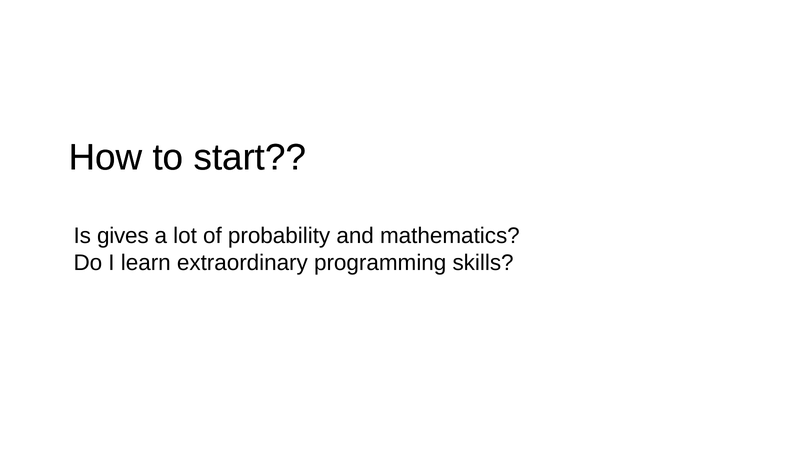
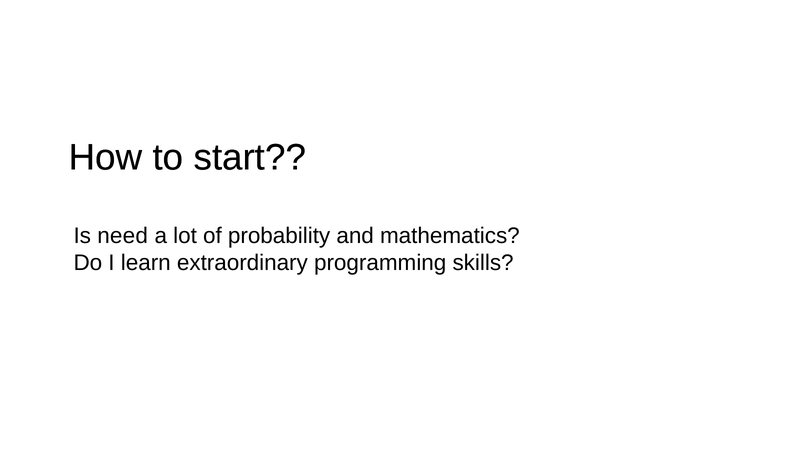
gives: gives -> need (123, 236)
